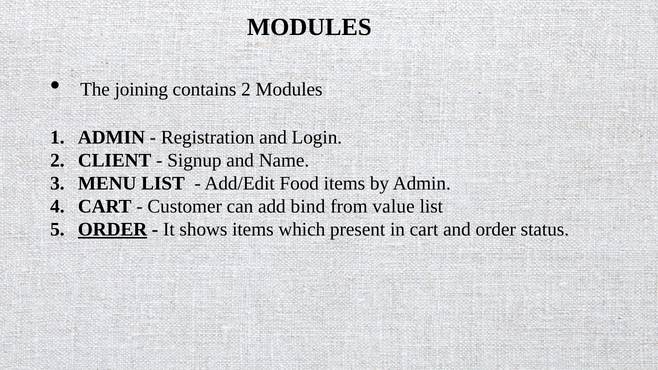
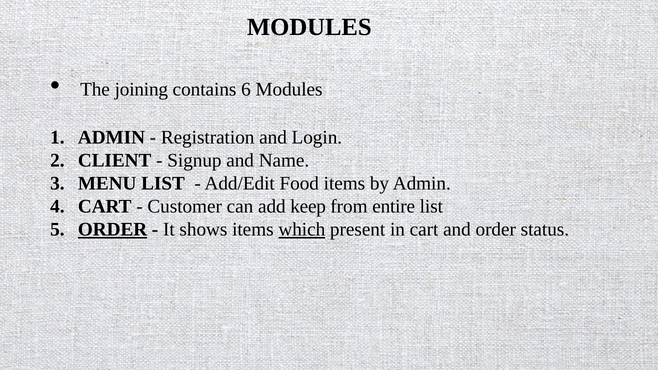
contains 2: 2 -> 6 (246, 90)
bind: bind -> keep (308, 206)
value: value -> entire (394, 206)
which underline: none -> present (302, 230)
